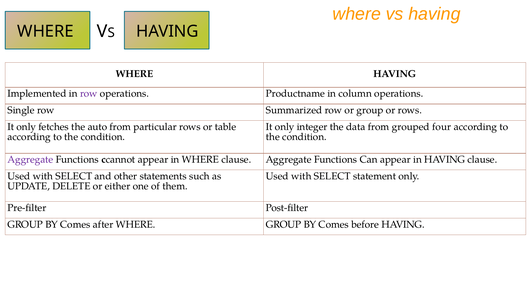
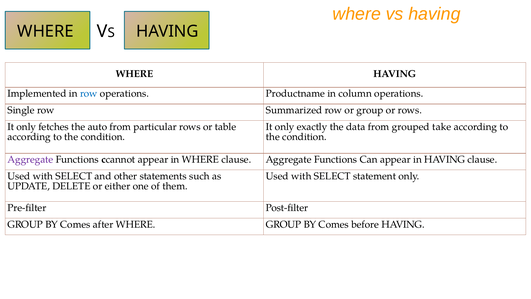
row colour: purple -> blue (89, 93)
integer: integer -> exactly (312, 127)
four: four -> take (442, 127)
